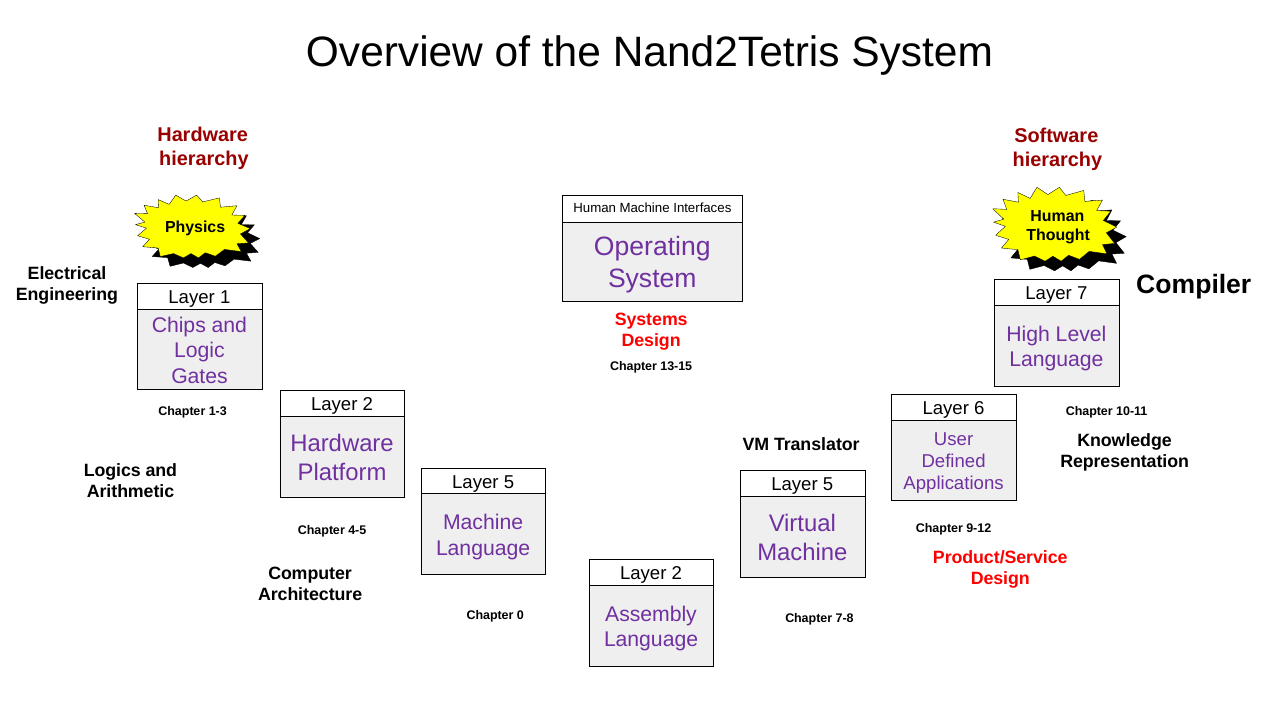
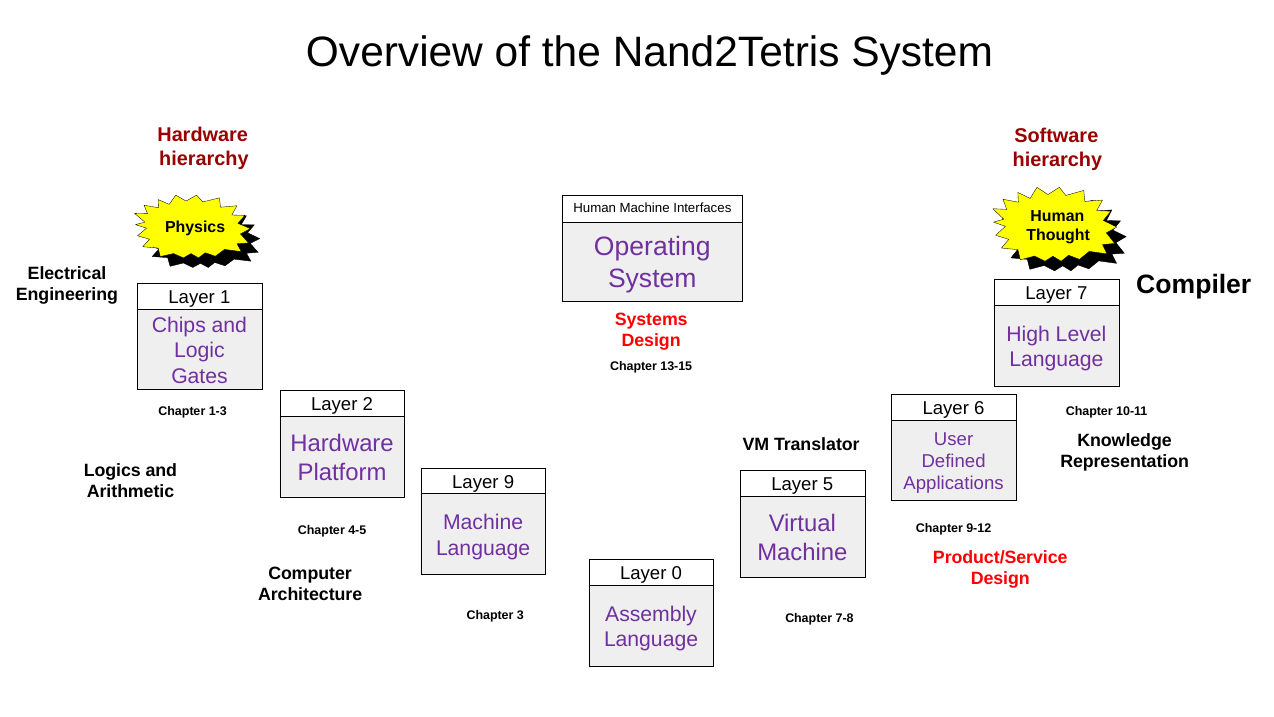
5: 5 -> 9 (509, 482)
2: 2 -> 0 (677, 573)
0: 0 -> 3 (520, 615)
